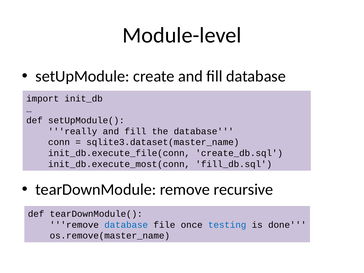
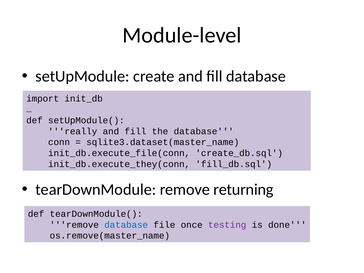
init_db.execute_most(conn: init_db.execute_most(conn -> init_db.execute_they(conn (119, 164)
recursive: recursive -> returning (243, 190)
testing colour: blue -> purple (227, 225)
